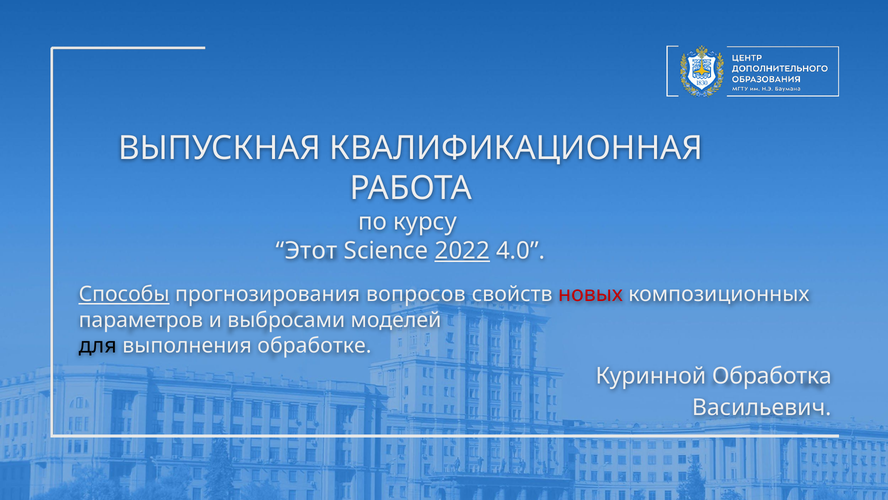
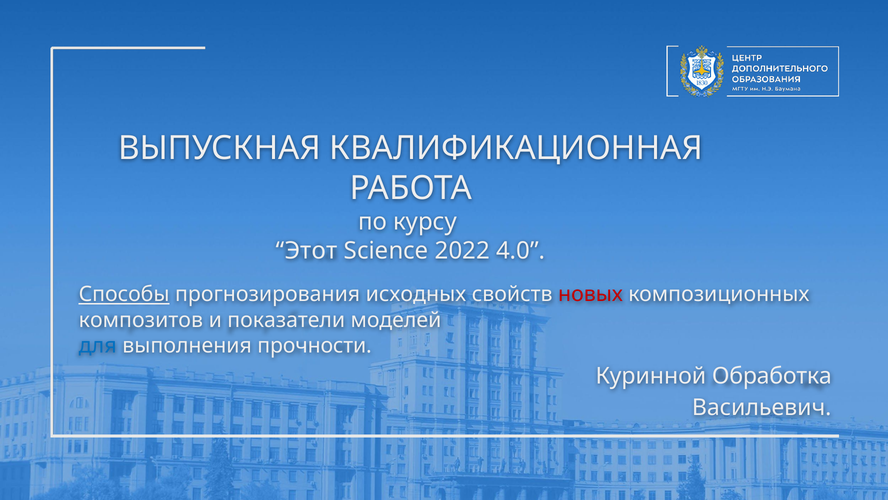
2022 underline: present -> none (462, 251)
вопросов: вопросов -> исходных (416, 294)
параметров: параметров -> композитов (141, 320)
выбросами: выбросами -> показатели (286, 320)
для colour: black -> blue (98, 345)
обработке: обработке -> прочности (315, 345)
